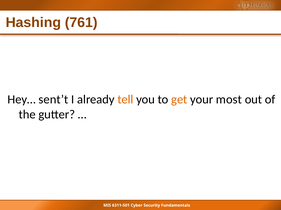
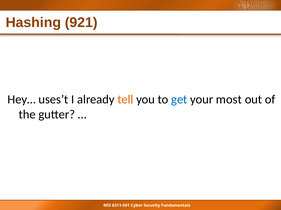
761: 761 -> 921 (81, 23)
sent’t: sent’t -> uses’t (53, 100)
get colour: orange -> blue (179, 100)
